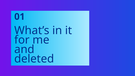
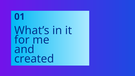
deleted: deleted -> created (34, 59)
